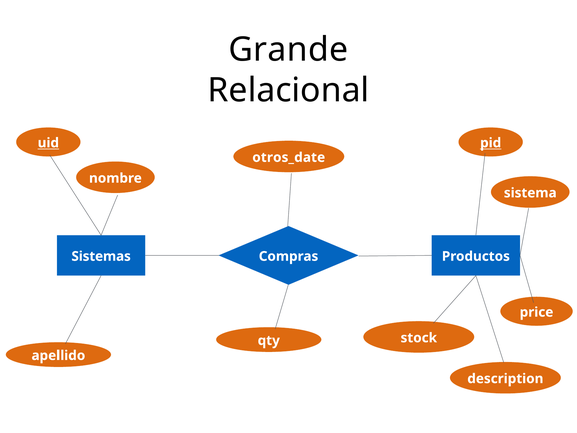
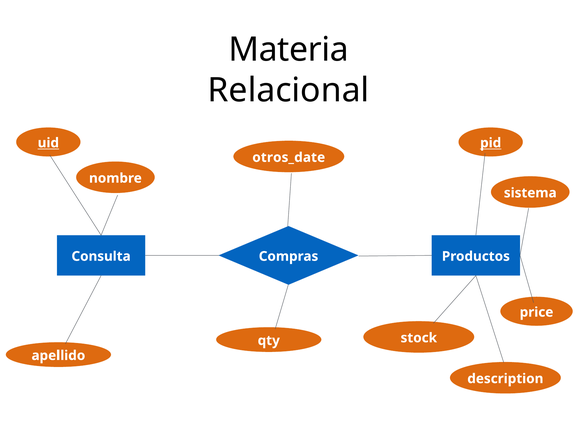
Grande: Grande -> Materia (289, 50)
Sistemas: Sistemas -> Consulta (101, 256)
